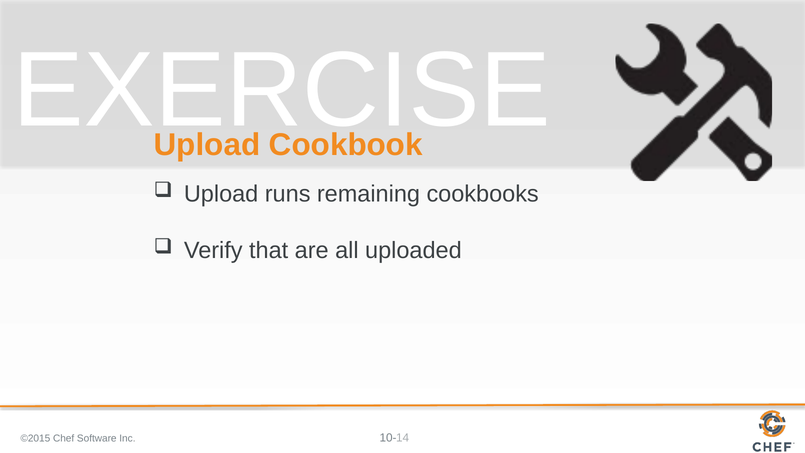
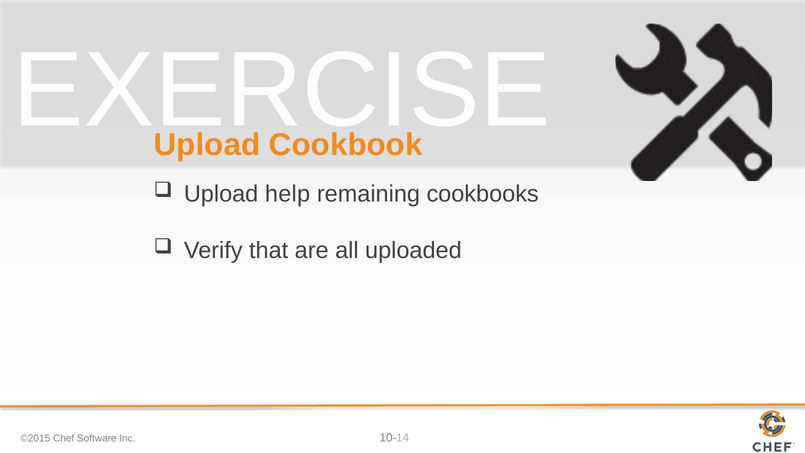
runs: runs -> help (288, 194)
